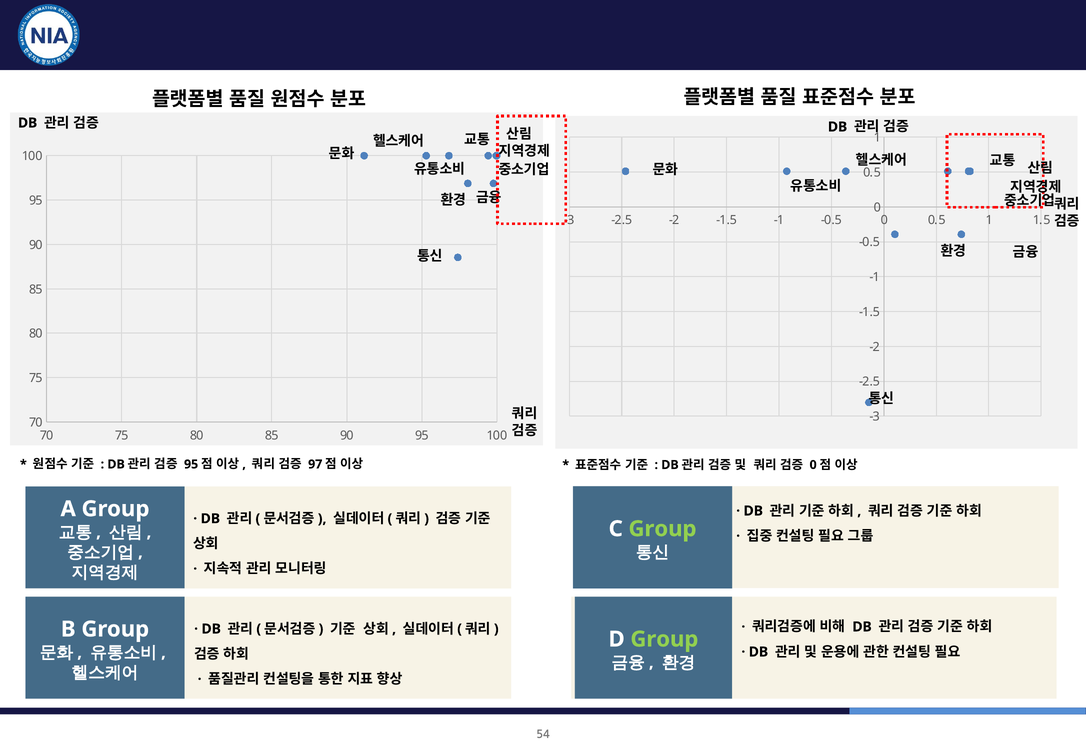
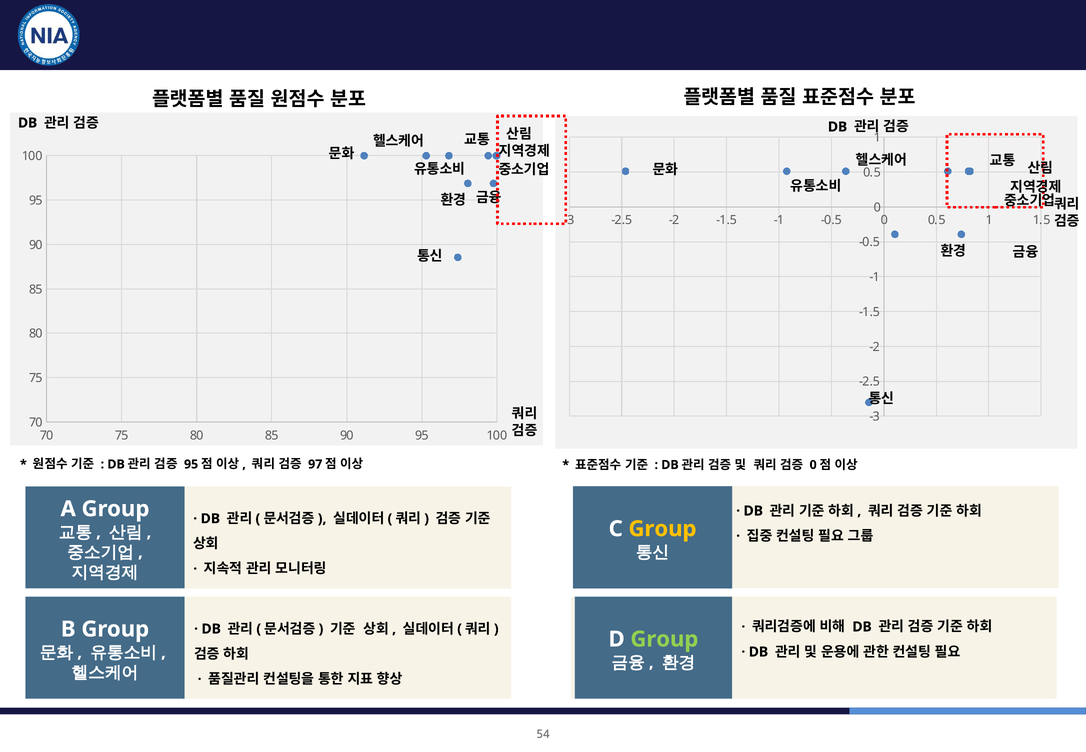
Group colour: light green -> yellow (662, 529)
